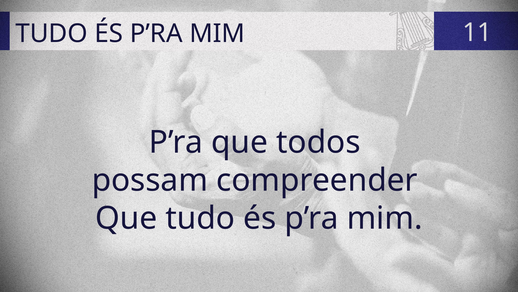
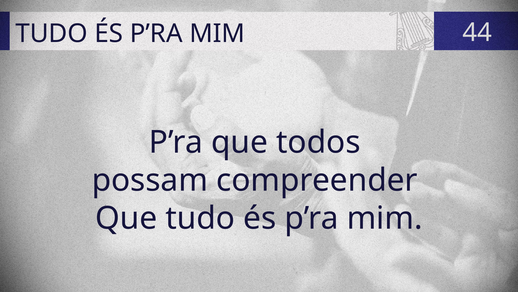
11: 11 -> 44 (477, 32)
